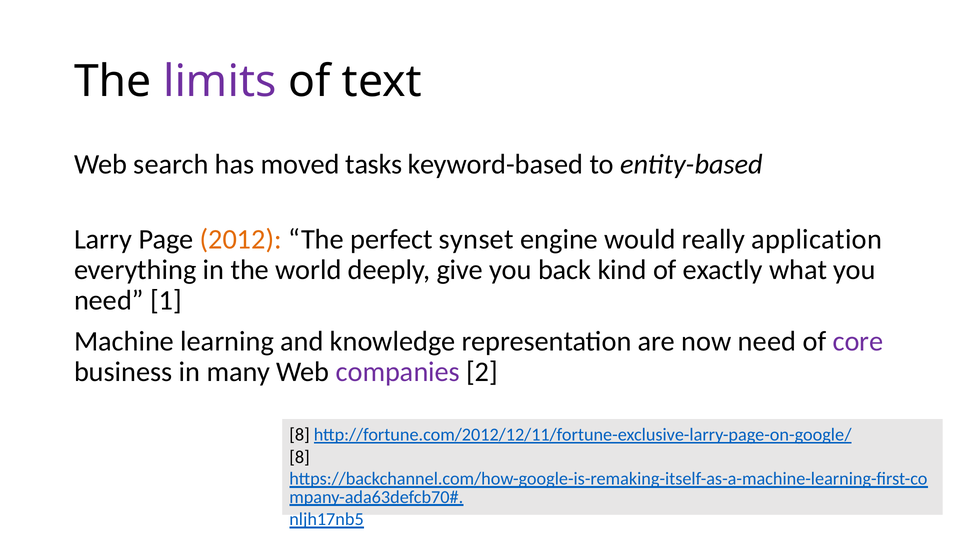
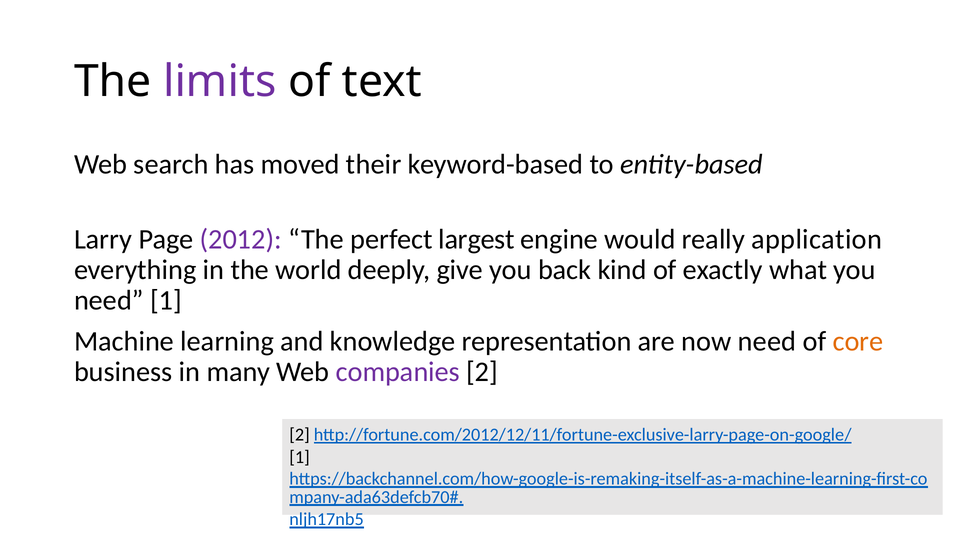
tasks: tasks -> their (374, 164)
2012 colour: orange -> purple (241, 239)
synset: synset -> largest (477, 239)
core colour: purple -> orange (858, 341)
8: 8 -> 2 (300, 435)
8: 8 -> 1 (300, 457)
